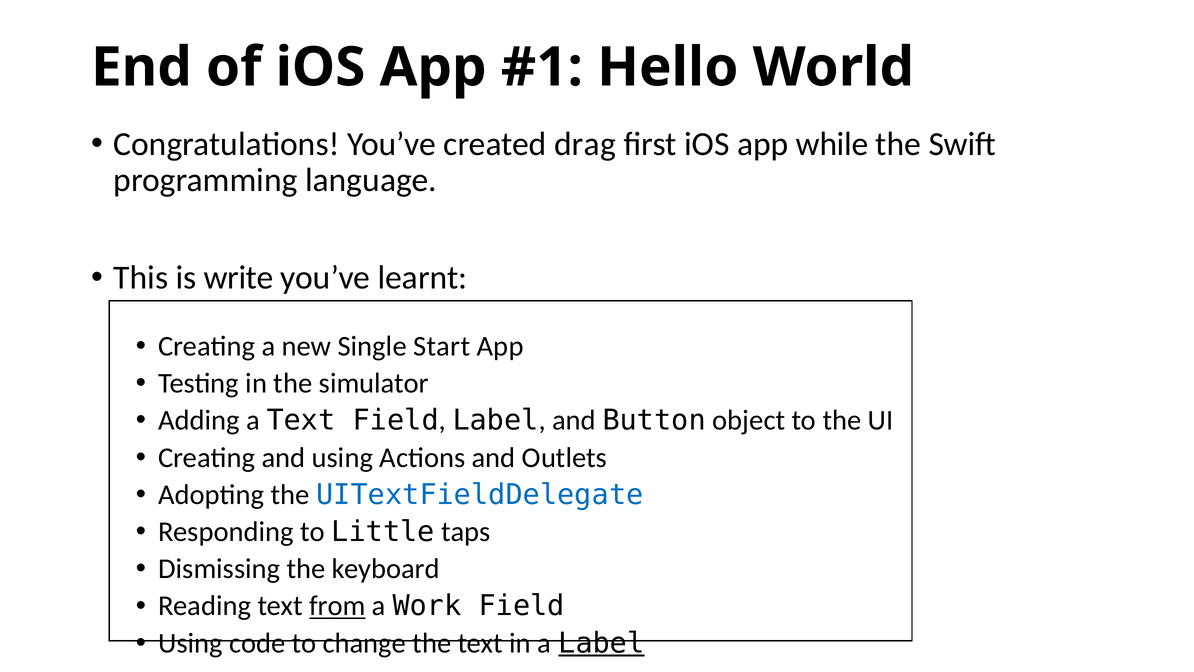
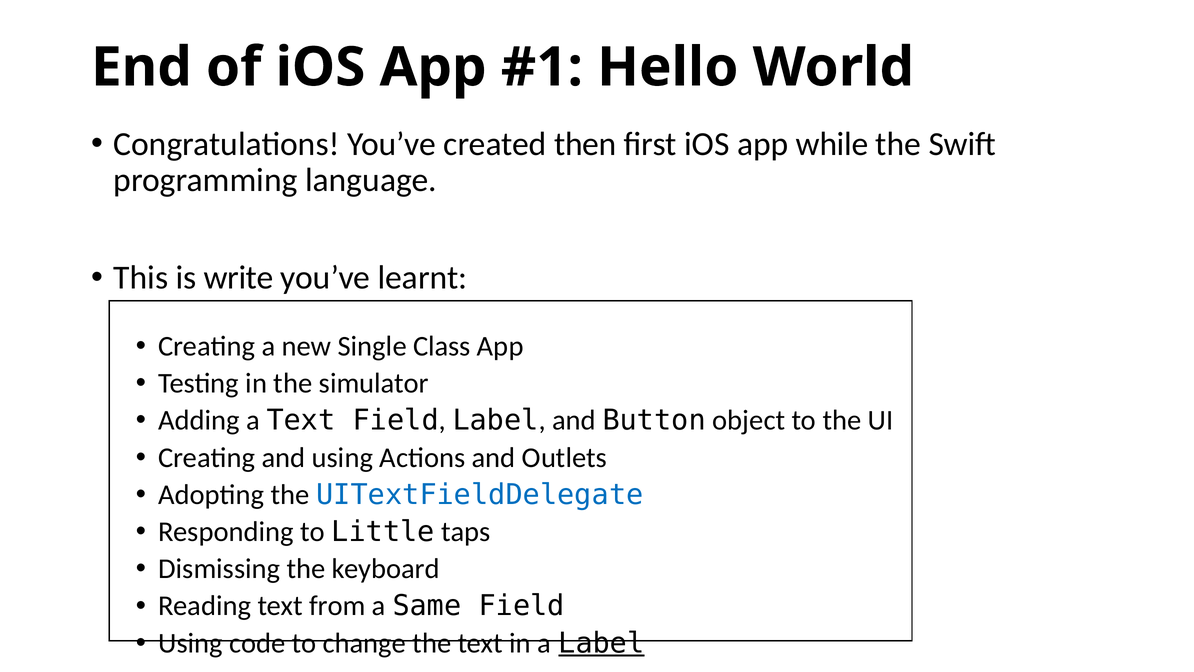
drag: drag -> then (585, 144)
Start: Start -> Class (442, 346)
from underline: present -> none (337, 606)
Work: Work -> Same (427, 606)
